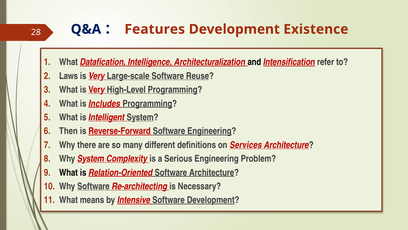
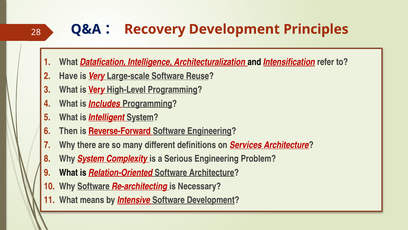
Features: Features -> Recovery (155, 29)
Existence: Existence -> Principles (316, 29)
Laws: Laws -> Have (68, 76)
